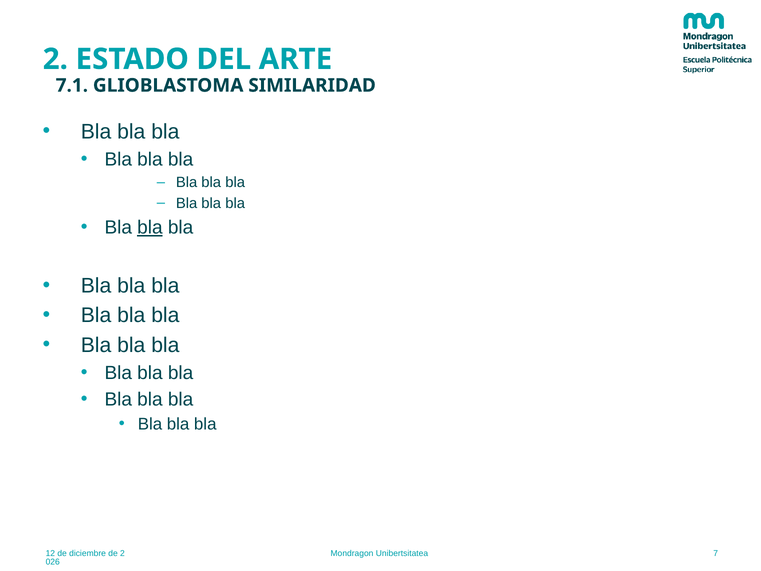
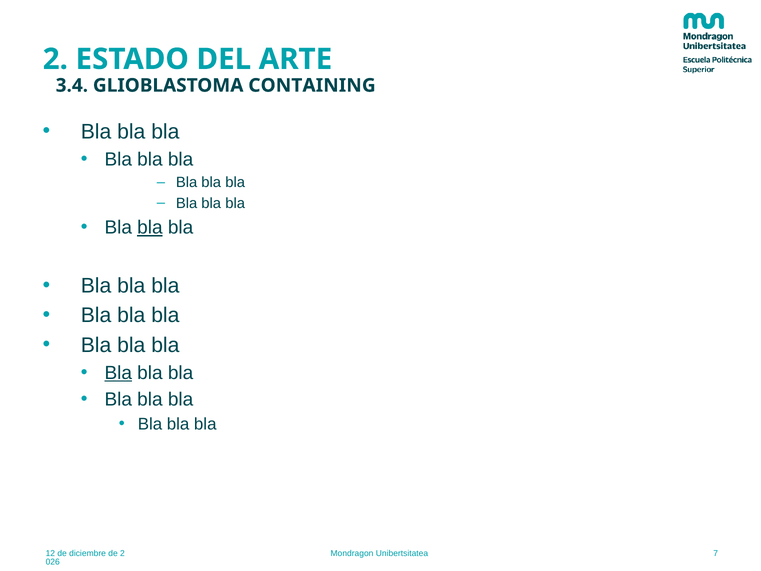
7.1: 7.1 -> 3.4 (72, 85)
SIMILARIDAD: SIMILARIDAD -> CONTAINING (312, 85)
Bla underline: none -> present (118, 373)
